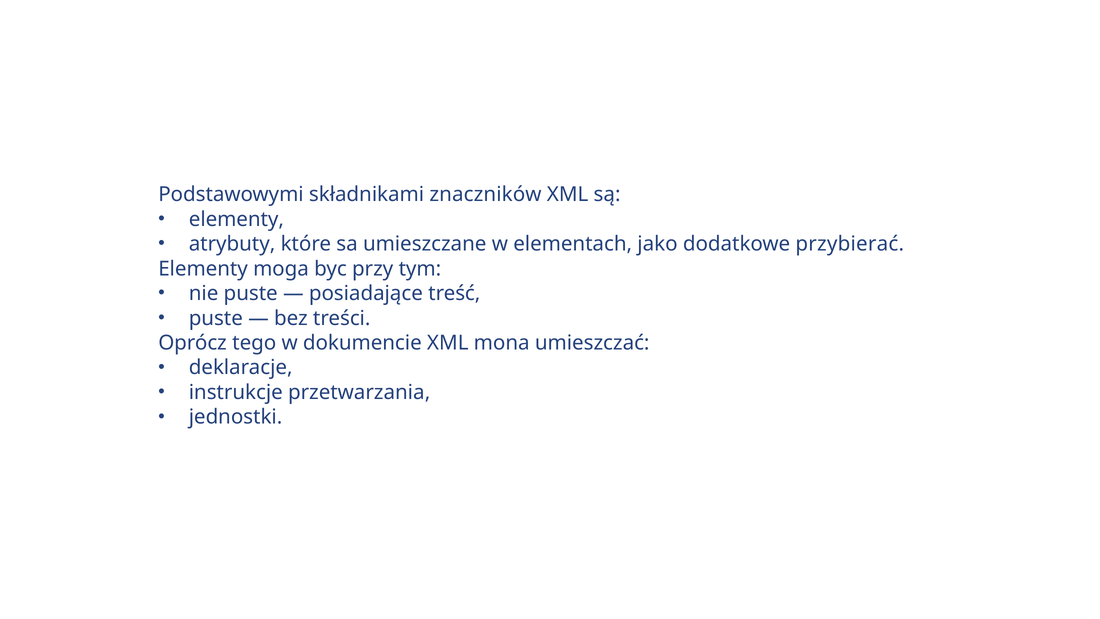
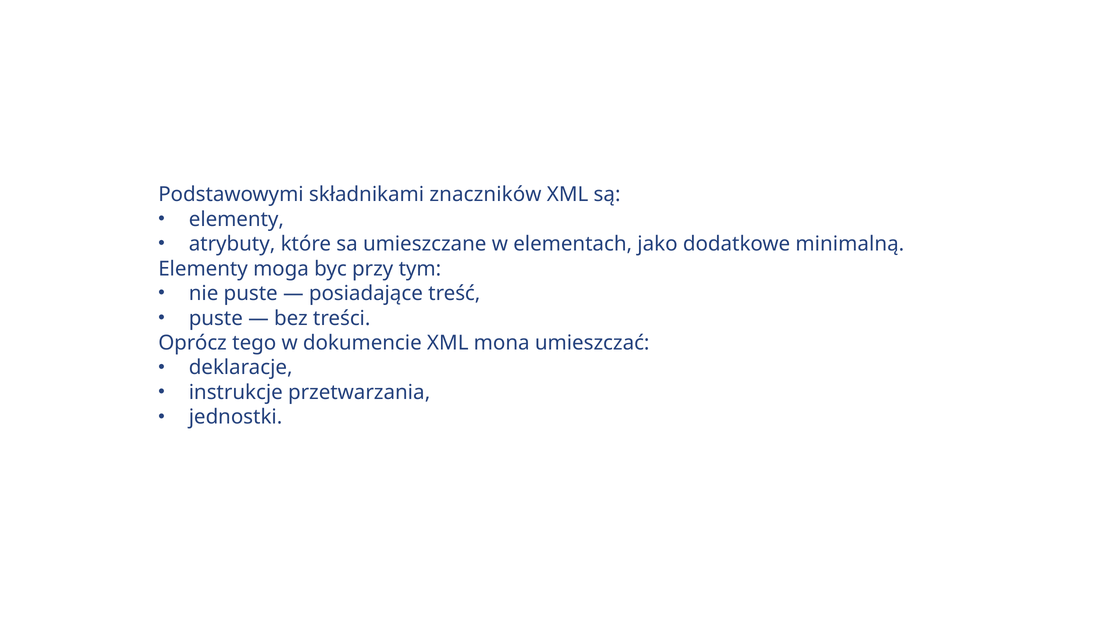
przybierać: przybierać -> minimalną (850, 244)
